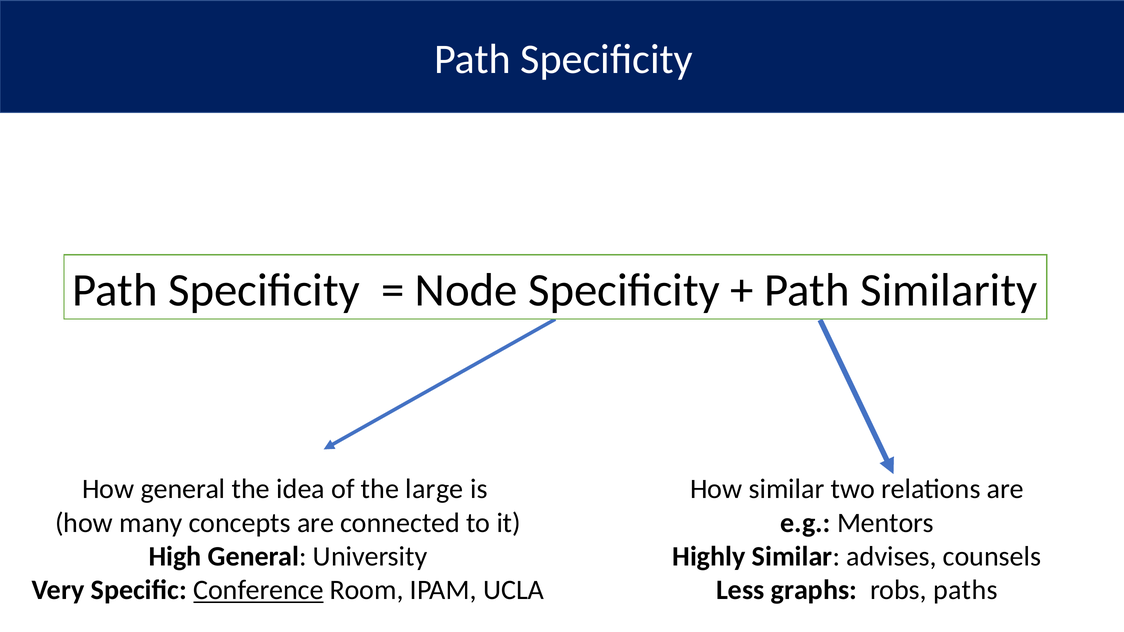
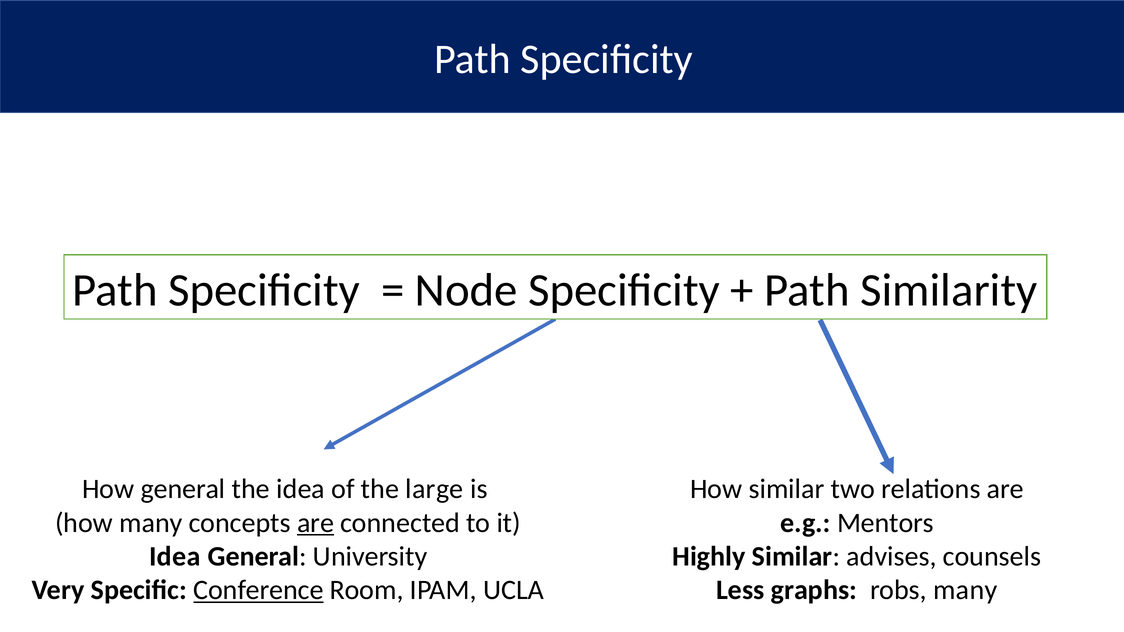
are underline: none -> present (316, 523)
High: High -> Idea (175, 557)
robs paths: paths -> many (965, 590)
